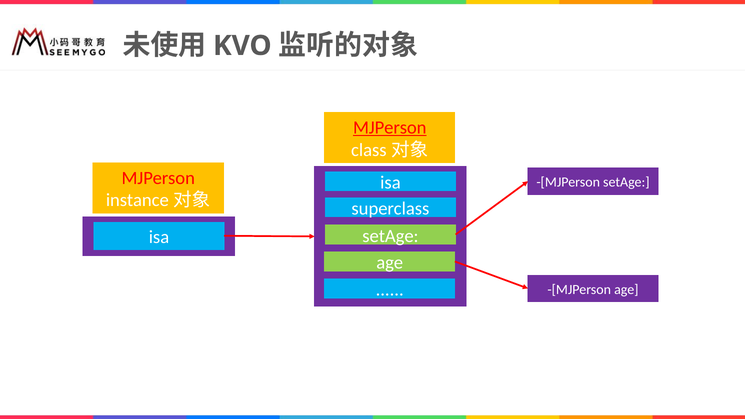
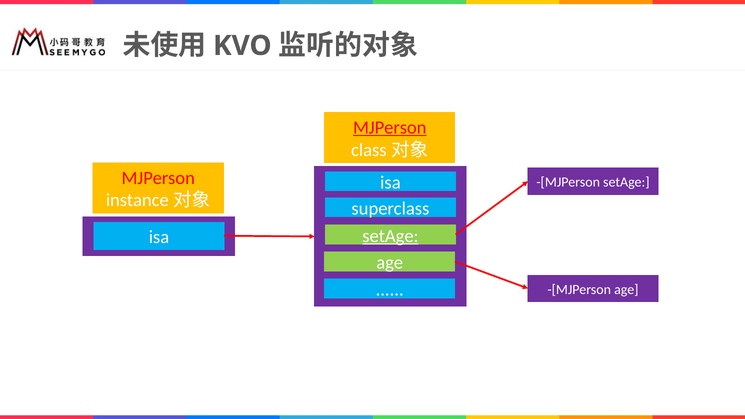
setAge underline: none -> present (390, 236)
